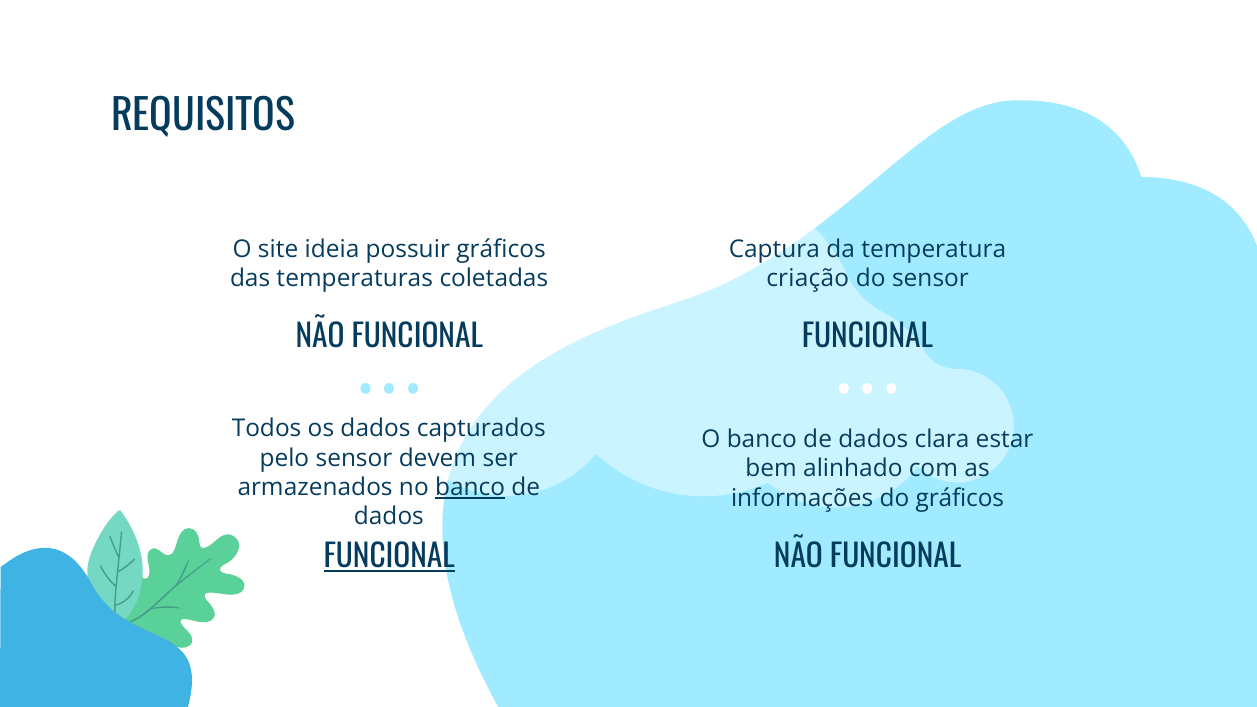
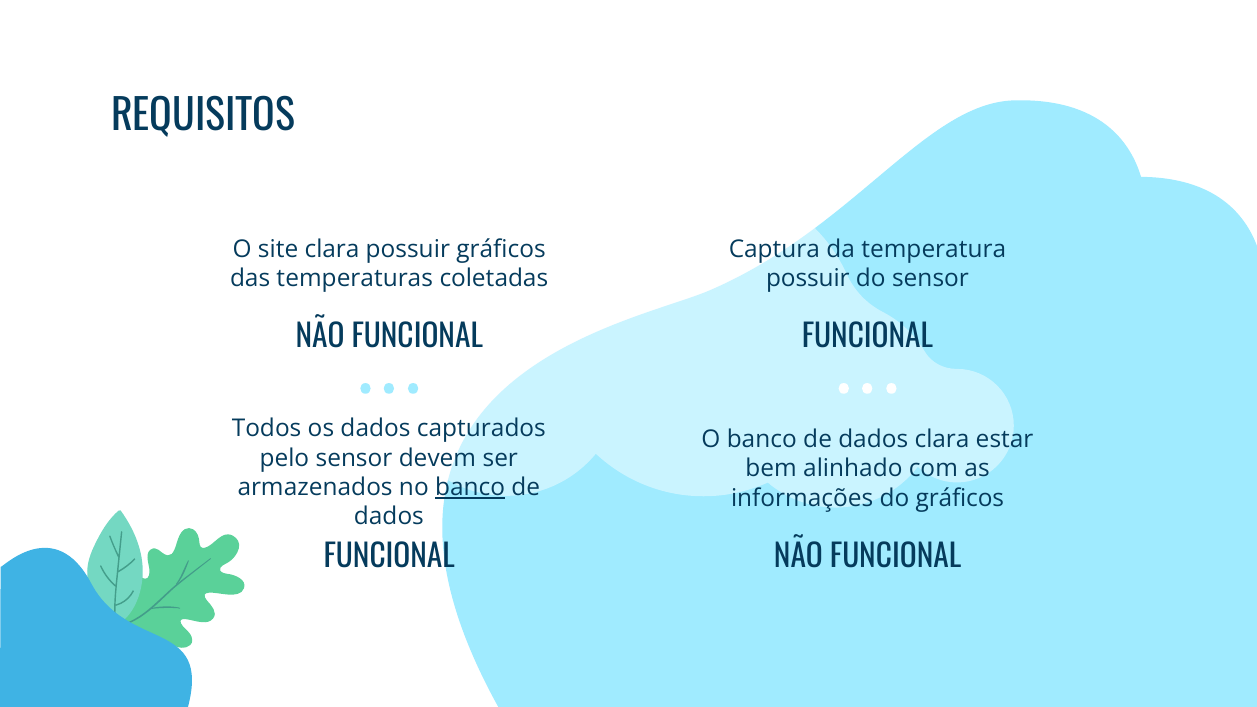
site ideia: ideia -> clara (332, 249)
criação: criação -> possuir (808, 279)
FUNCIONAL underline: present -> none (389, 557)
